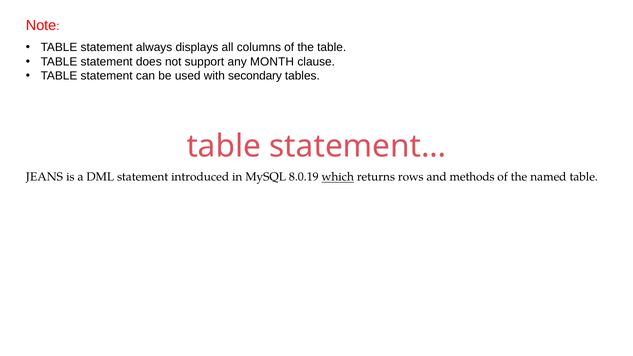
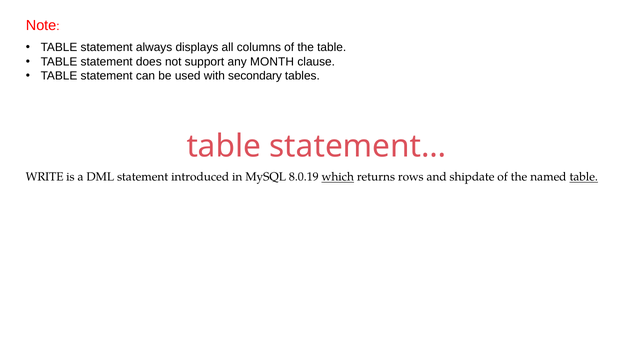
JEANS: JEANS -> WRITE (45, 177)
methods: methods -> shipdate (472, 177)
table underline: none -> present (584, 177)
